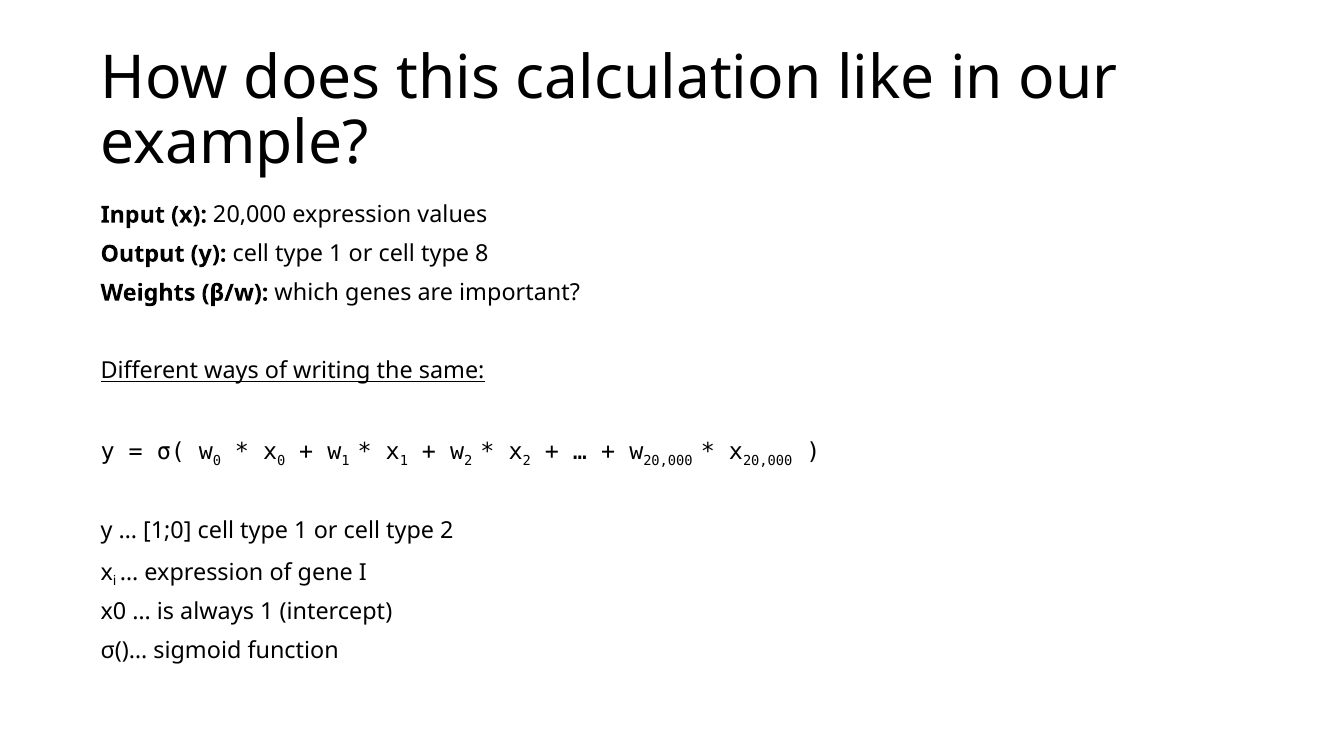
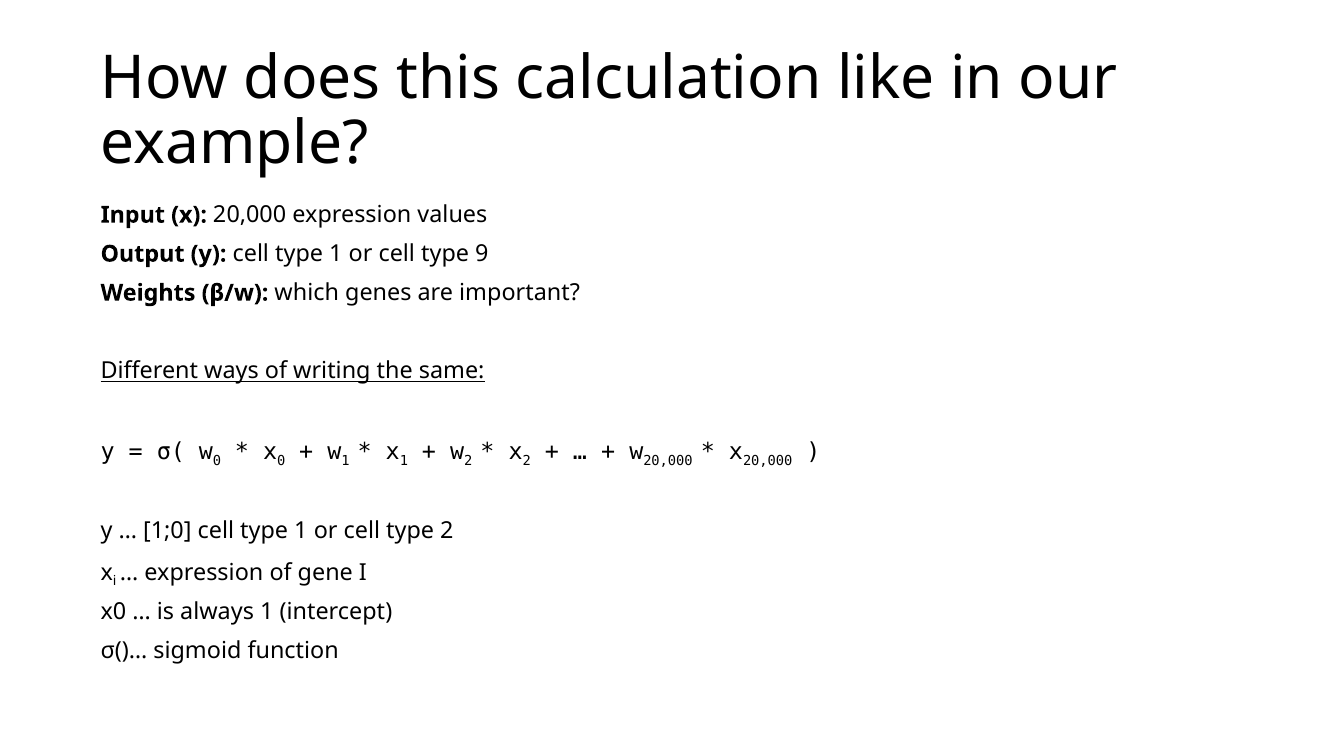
8: 8 -> 9 (482, 254)
